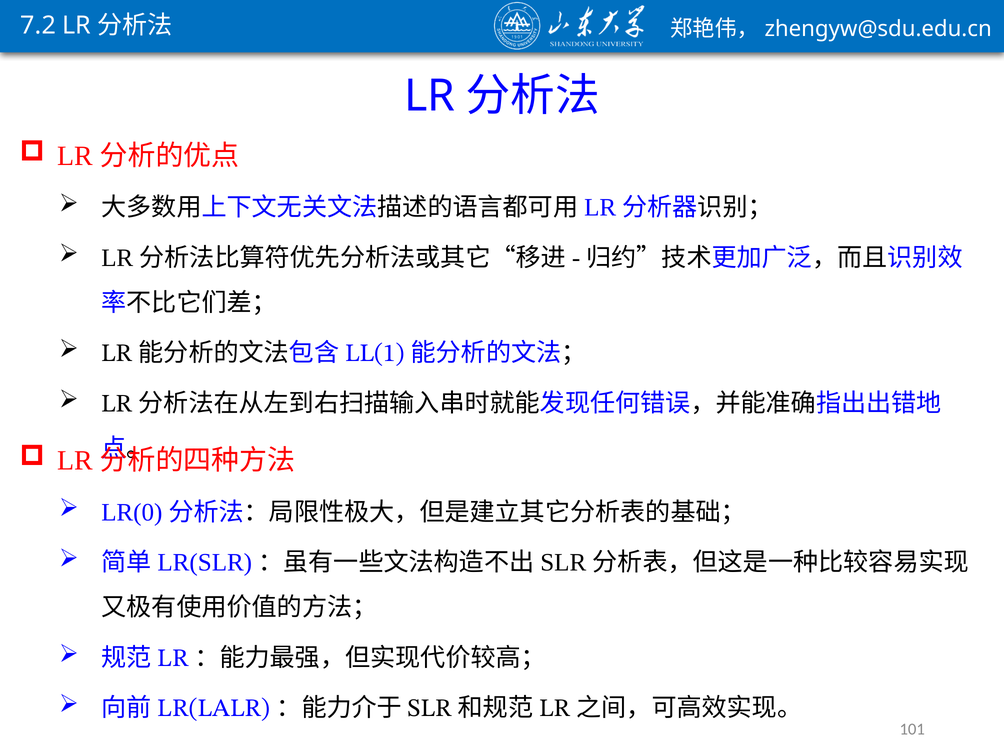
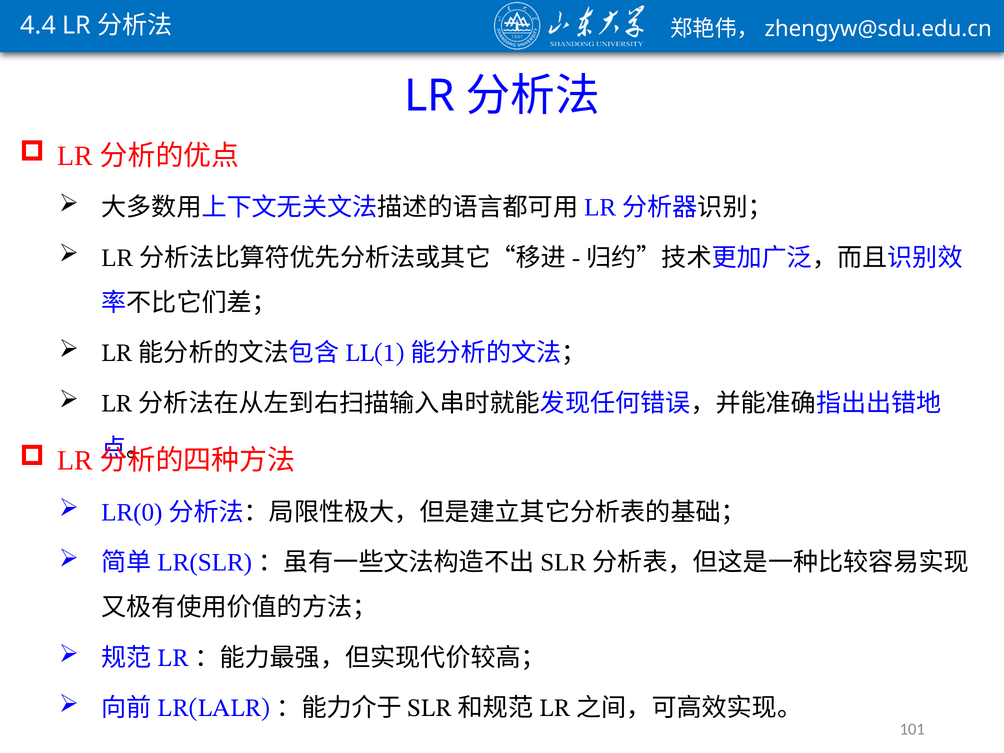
7.2: 7.2 -> 4.4 (38, 26)
